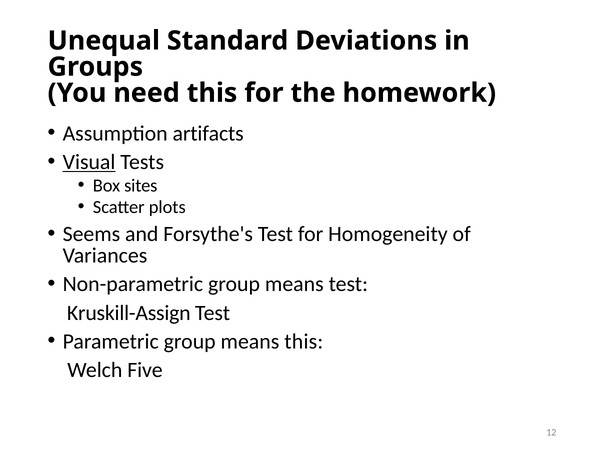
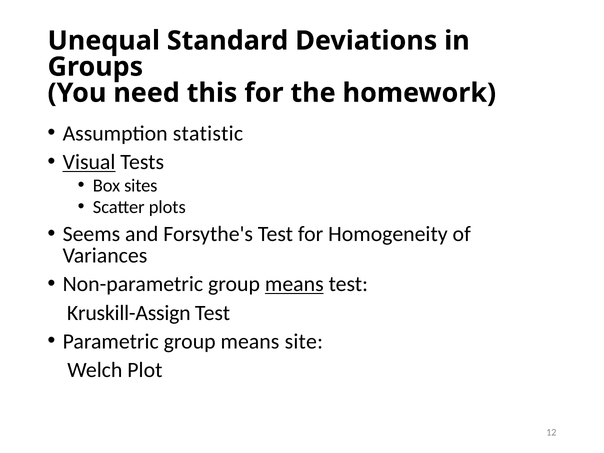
artifacts: artifacts -> statistic (208, 133)
means underline: none -> present (294, 284)
means this: this -> site (304, 342)
Five: Five -> Plot (145, 370)
